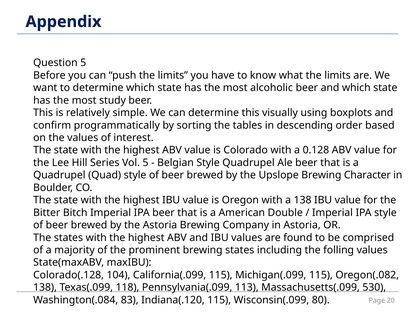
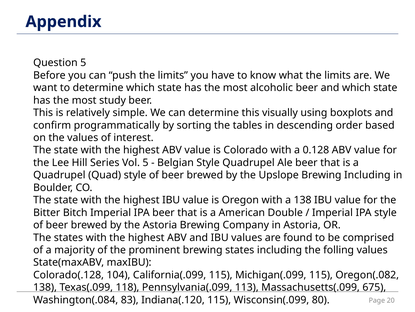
Brewing Character: Character -> Including (367, 175)
530: 530 -> 675 (374, 287)
